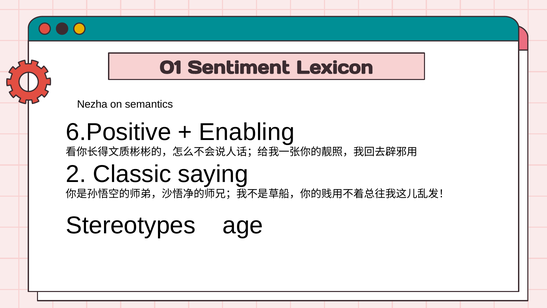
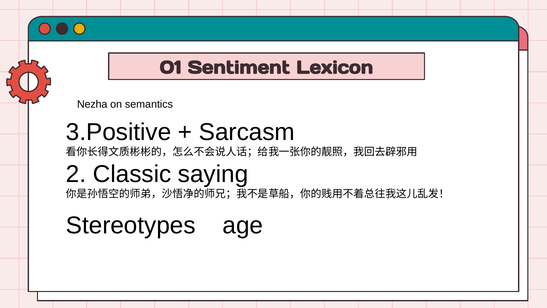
6.Positive: 6.Positive -> 3.Positive (119, 132)
Enabling: Enabling -> Sarcasm (247, 132)
